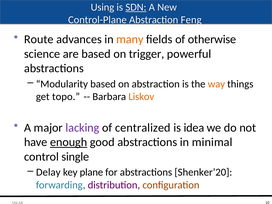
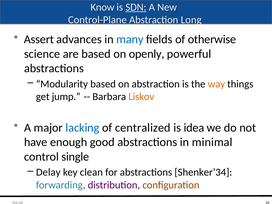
Using: Using -> Know (102, 7)
Feng: Feng -> Long (191, 20)
Route: Route -> Assert (39, 39)
many colour: orange -> blue (130, 39)
trigger: trigger -> openly (147, 54)
topo: topo -> jump (66, 97)
lacking colour: purple -> blue (82, 128)
enough underline: present -> none (69, 142)
plane: plane -> clean (91, 172)
Shenker’20: Shenker’20 -> Shenker’34 (203, 172)
